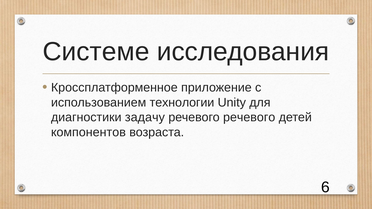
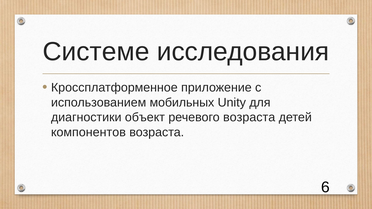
технологии: технологии -> мобильных (182, 103)
задачу: задачу -> объект (145, 118)
речевого речевого: речевого -> возраста (249, 118)
